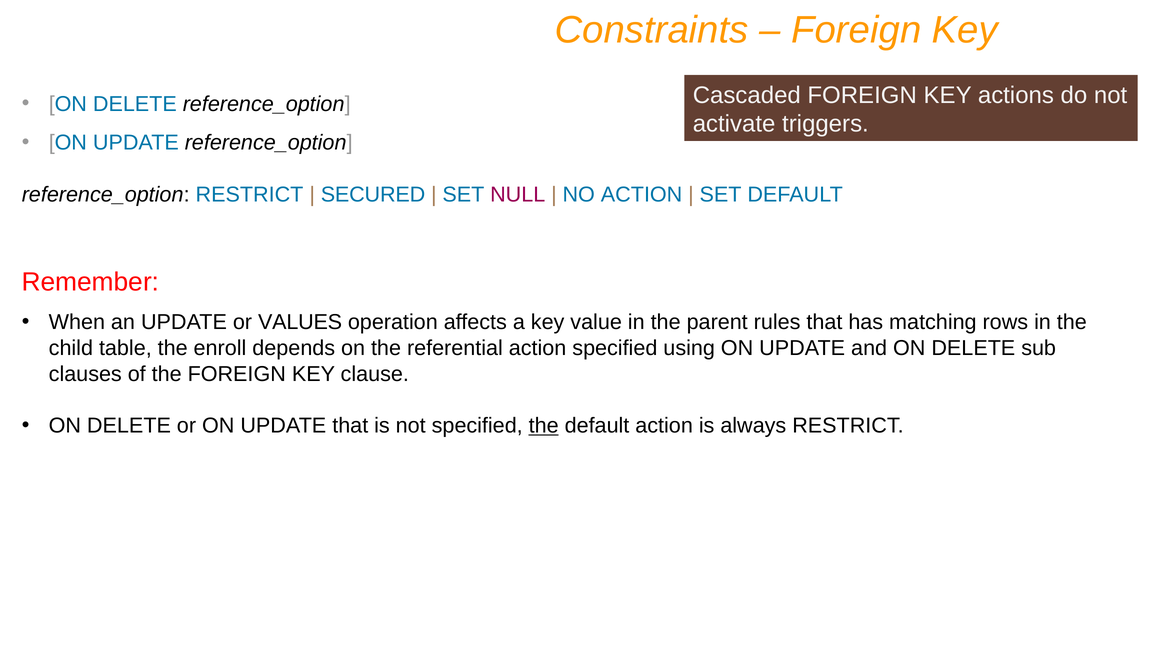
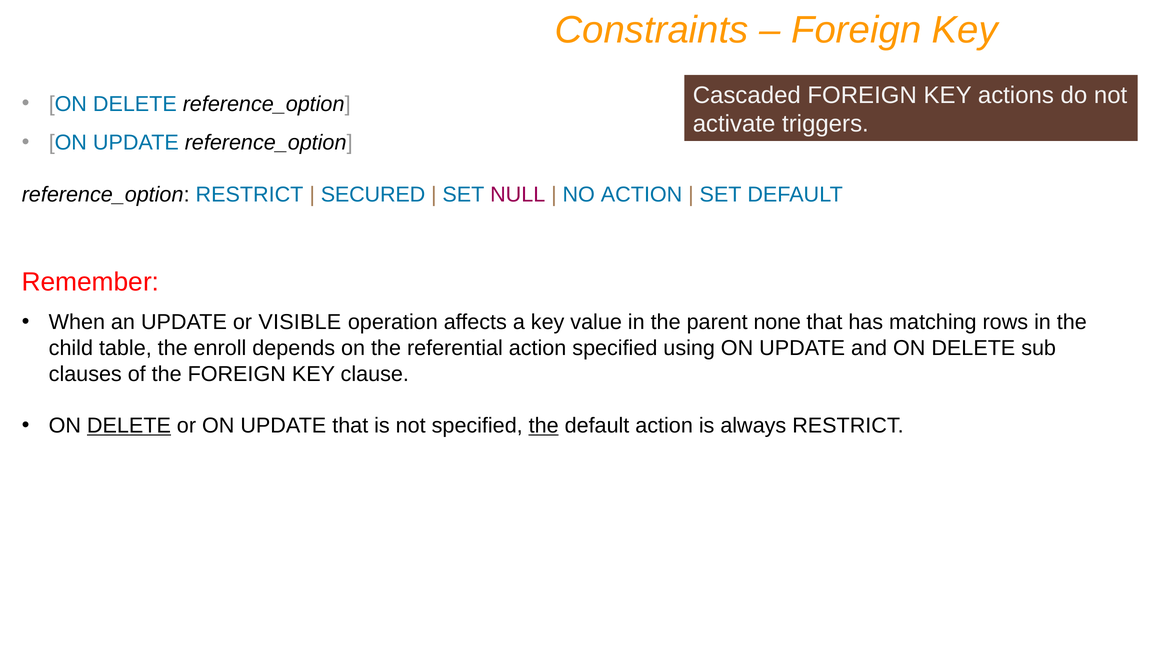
VALUES: VALUES -> VISIBLE (300, 322)
rules: rules -> none (777, 322)
DELETE underline: none -> present (129, 426)
